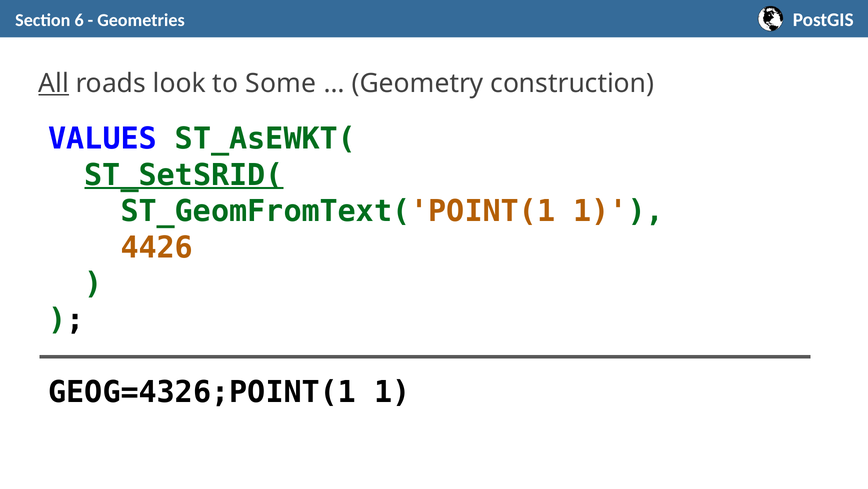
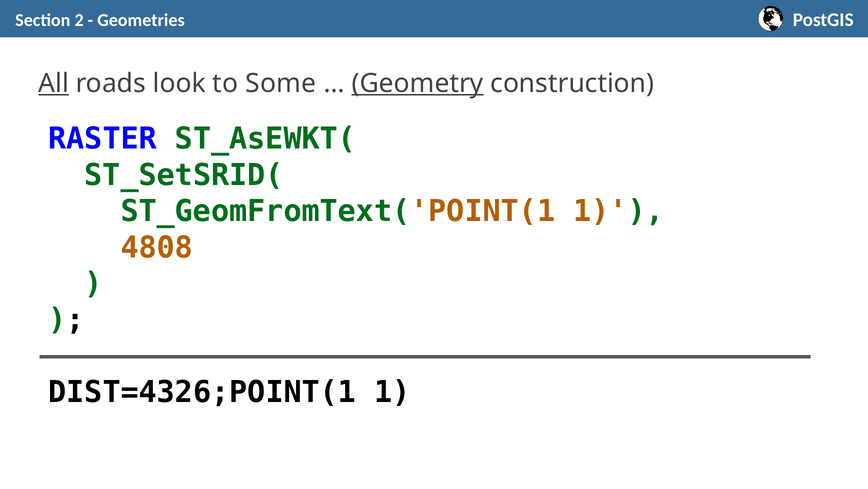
6: 6 -> 2 (79, 20)
Geometry underline: none -> present (418, 83)
VALUES: VALUES -> RASTER (103, 139)
ST_SetSRID( underline: present -> none (184, 175)
4426: 4426 -> 4808 (157, 247)
GEOG=4326;POINT(1: GEOG=4326;POINT(1 -> DIST=4326;POINT(1 (202, 392)
